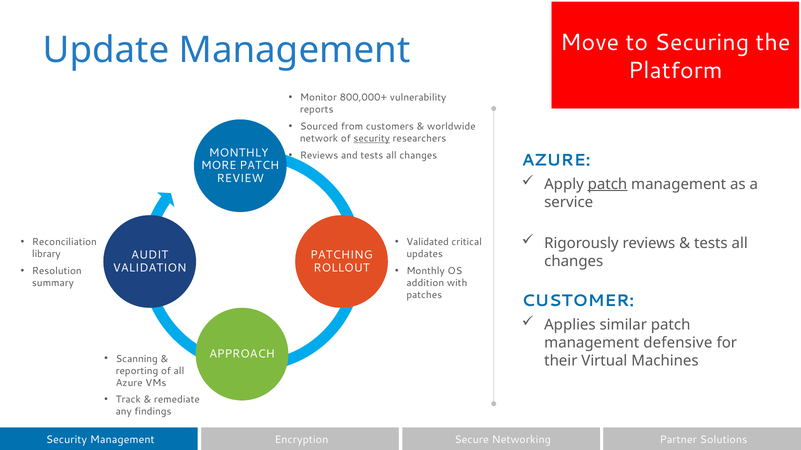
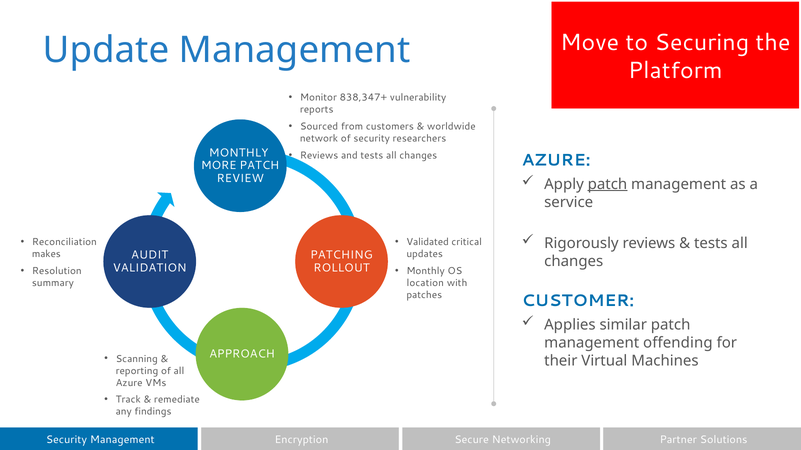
800,000+: 800,000+ -> 838,347+ (363, 98)
security underline: present -> none (372, 139)
library: library -> makes (46, 254)
addition: addition -> location (425, 283)
defensive: defensive -> offending (678, 343)
